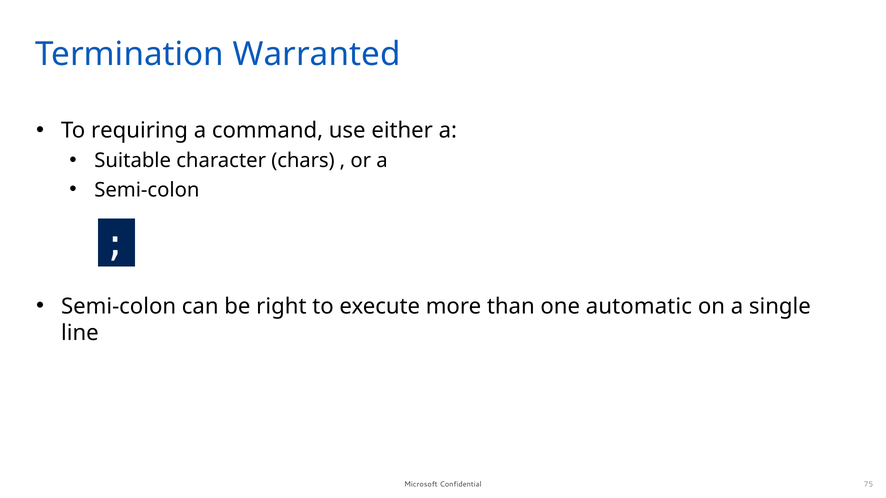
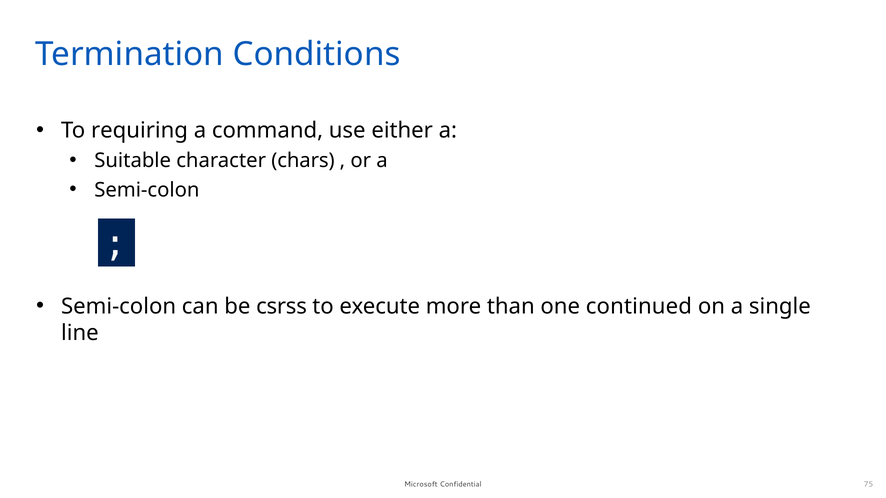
Warranted: Warranted -> Conditions (317, 54)
right: right -> csrss (281, 306)
automatic: automatic -> continued (639, 306)
